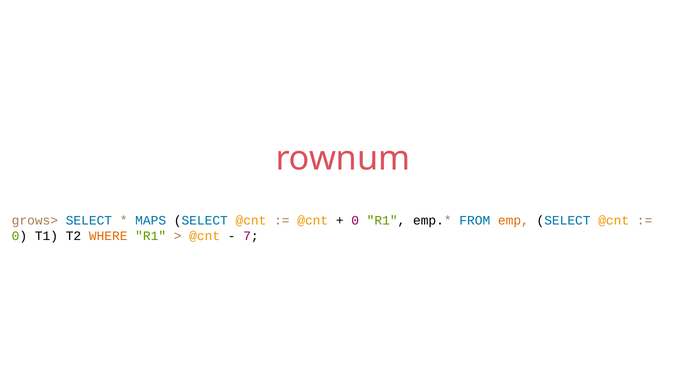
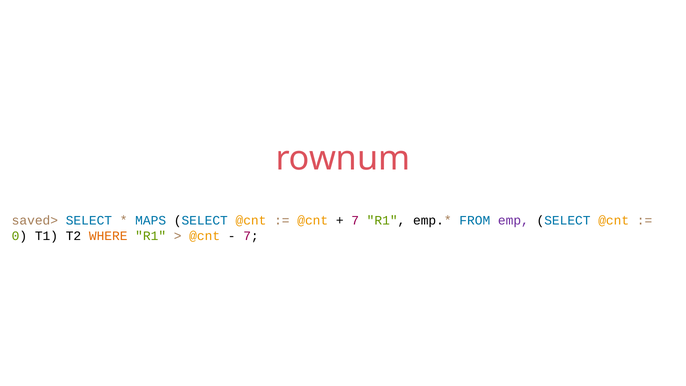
grows>: grows> -> saved> (35, 220)
0: 0 -> 7 (355, 220)
emp colour: orange -> purple (513, 220)
